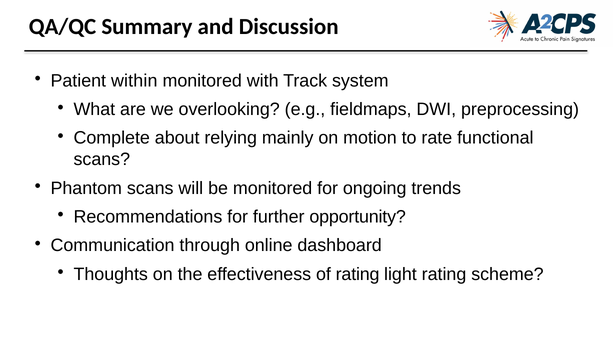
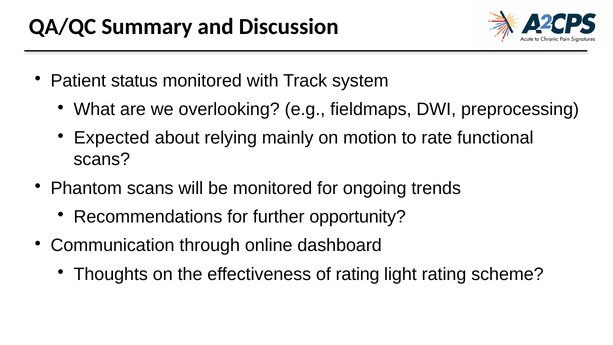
within: within -> status (134, 81)
Complete: Complete -> Expected (112, 138)
